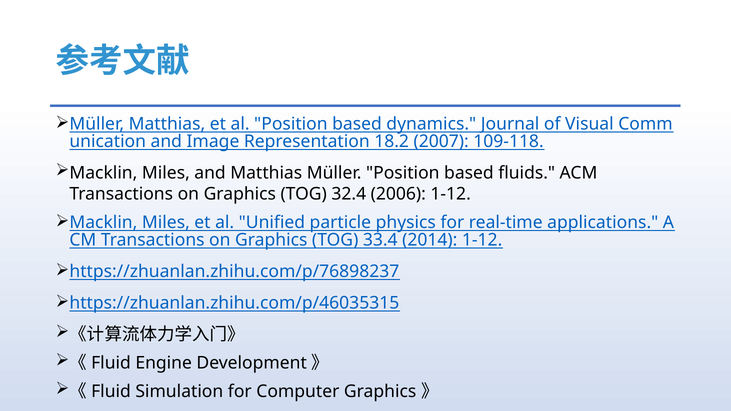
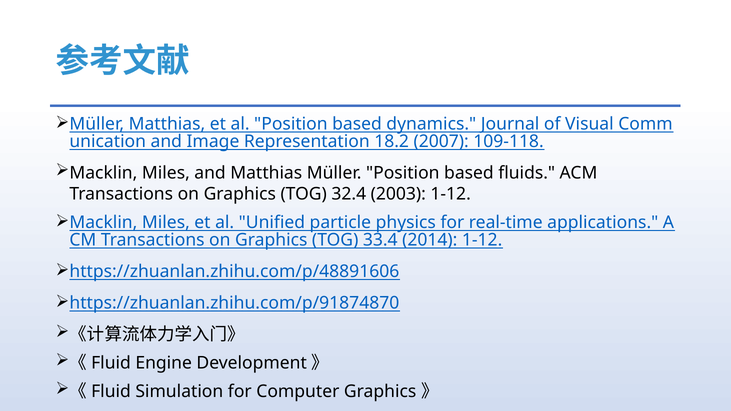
2006: 2006 -> 2003 (398, 194)
https://zhuanlan.zhihu.com/p/76898237: https://zhuanlan.zhihu.com/p/76898237 -> https://zhuanlan.zhihu.com/p/48891606 (234, 271)
https://zhuanlan.zhihu.com/p/46035315: https://zhuanlan.zhihu.com/p/46035315 -> https://zhuanlan.zhihu.com/p/91874870 (234, 303)
